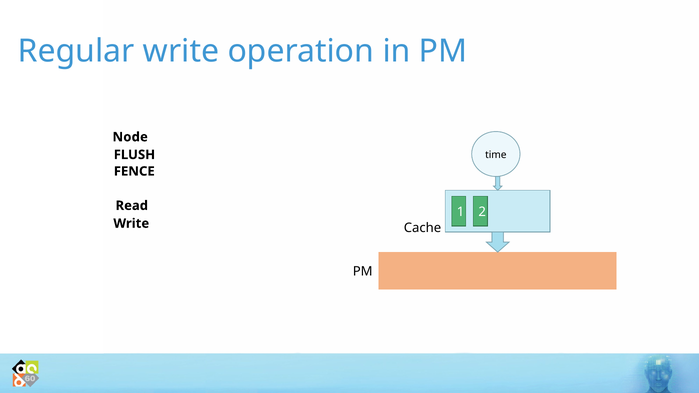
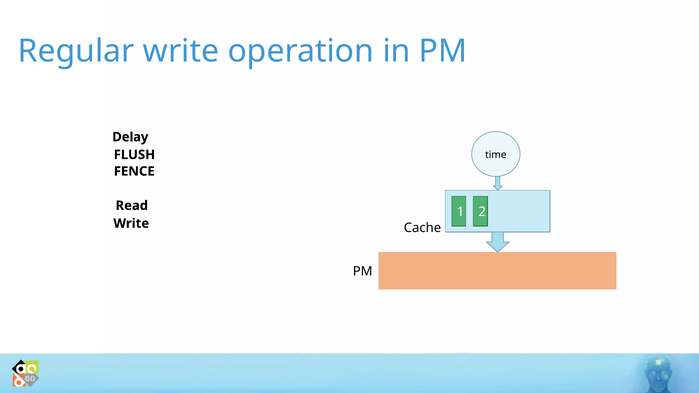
Node: Node -> Delay (130, 137)
